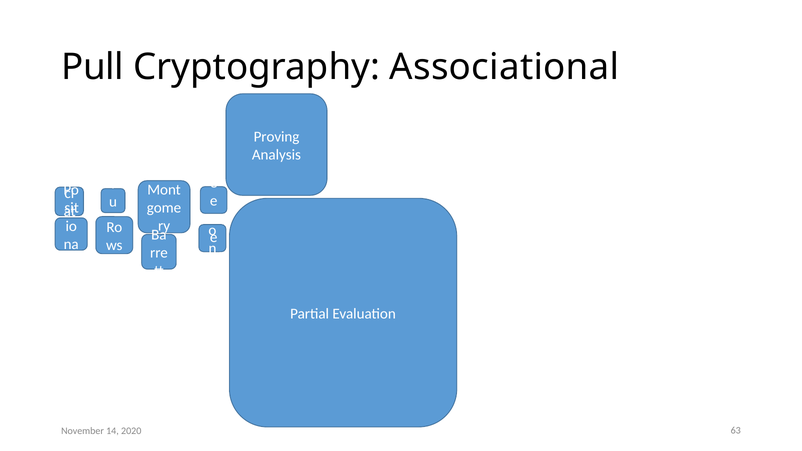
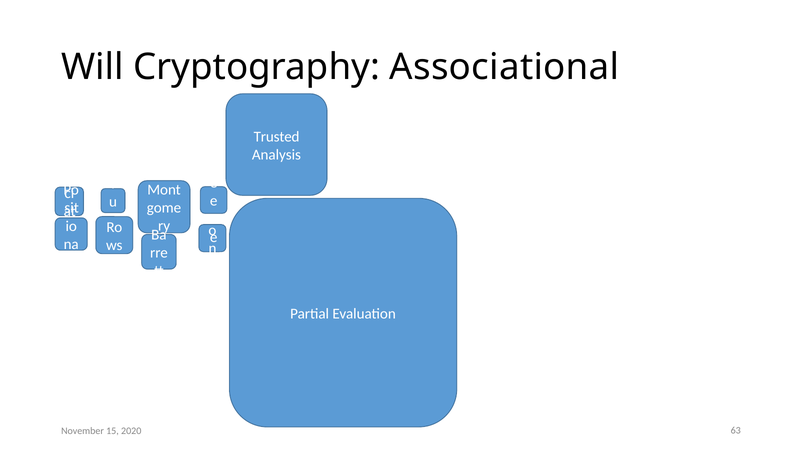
Pull: Pull -> Will (92, 67)
Proving: Proving -> Trusted (277, 137)
14: 14 -> 15 (112, 431)
